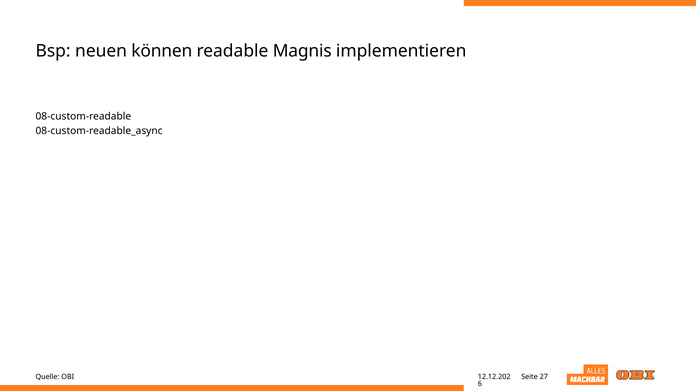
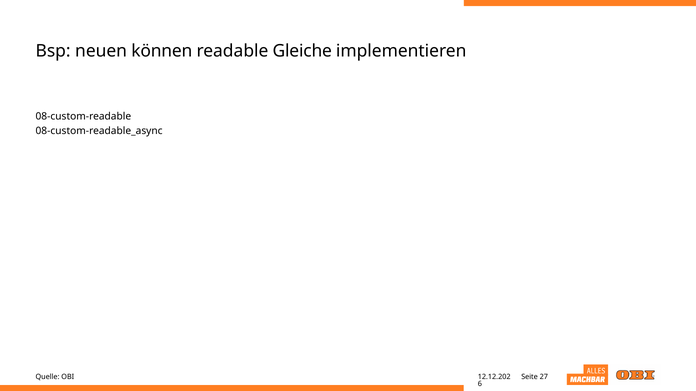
Magnis: Magnis -> Gleiche (302, 51)
